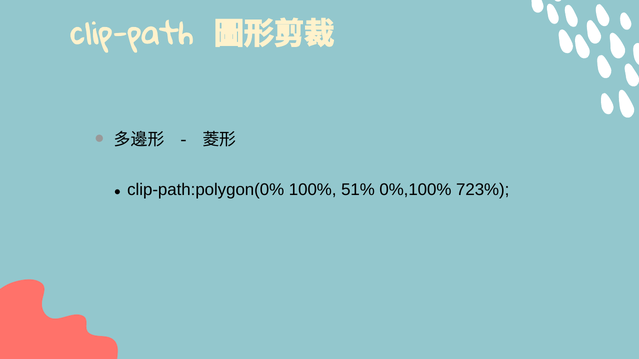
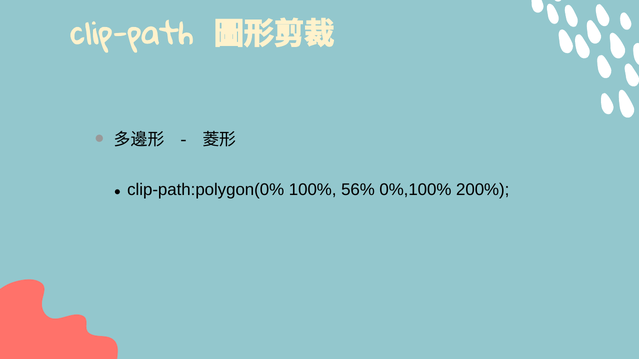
51%: 51% -> 56% (358, 190)
723%: 723% -> 200% (483, 190)
